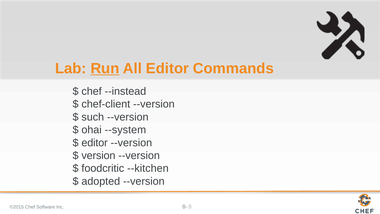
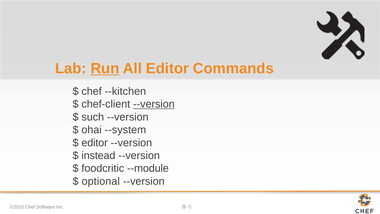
--instead: --instead -> --kitchen (125, 91)
--version underline: none -> present (154, 104)
version: version -> instead (98, 155)
--kitchen: --kitchen -> --module (148, 168)
adopted: adopted -> optional (101, 181)
